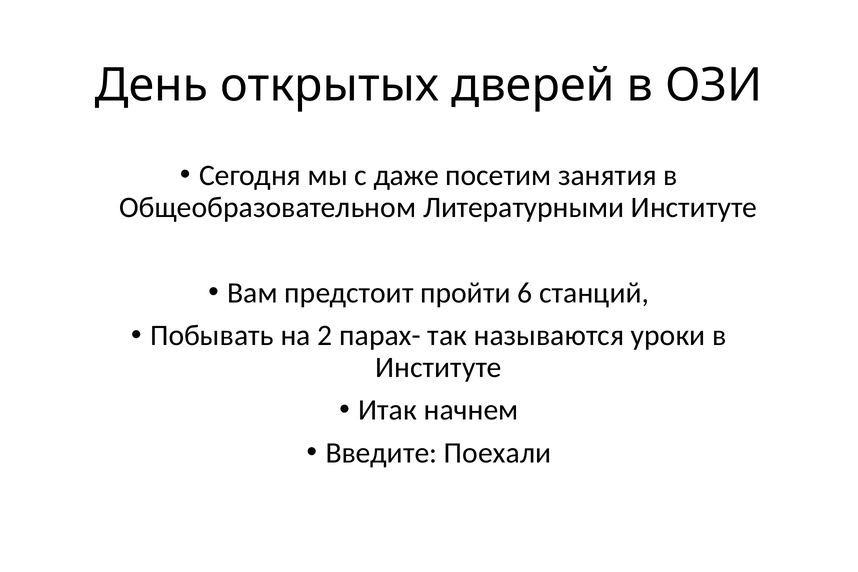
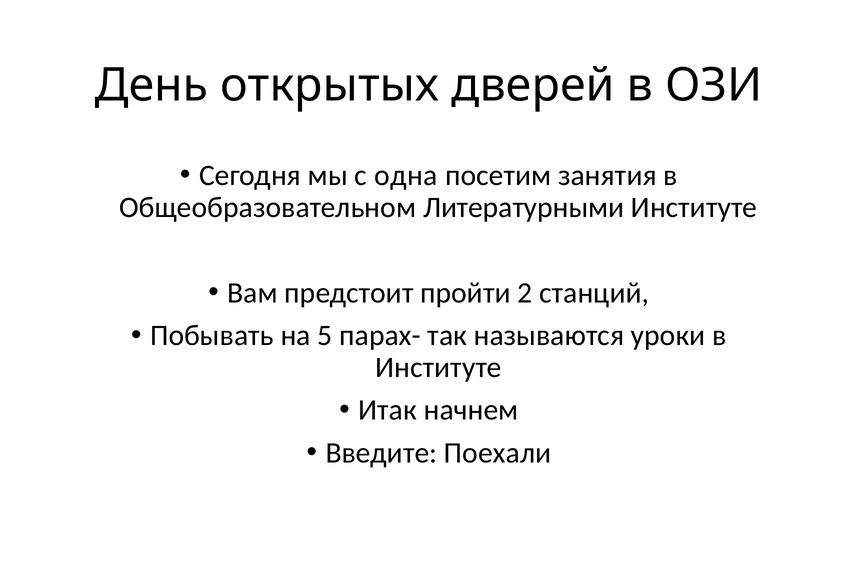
даже: даже -> одна (406, 175)
6: 6 -> 2 (525, 293)
2: 2 -> 5 (325, 335)
